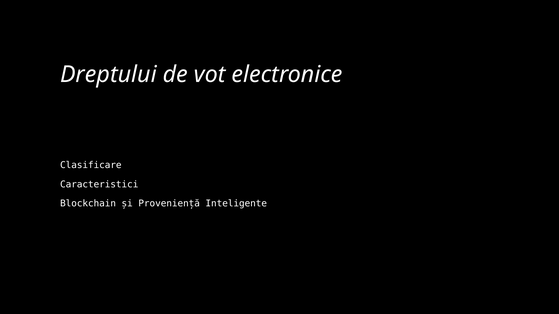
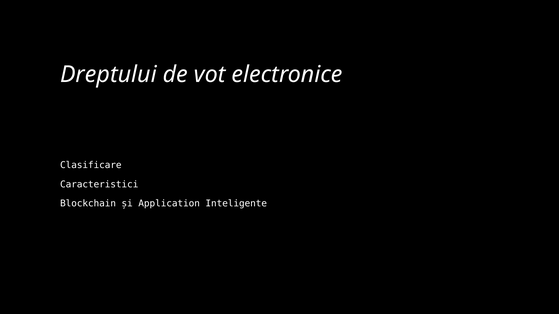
Proveniență: Proveniență -> Application (169, 204)
